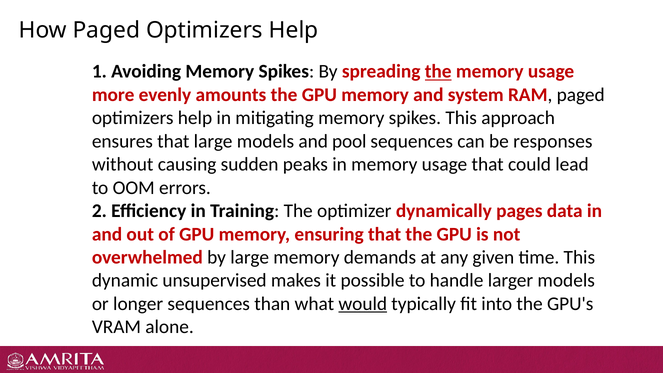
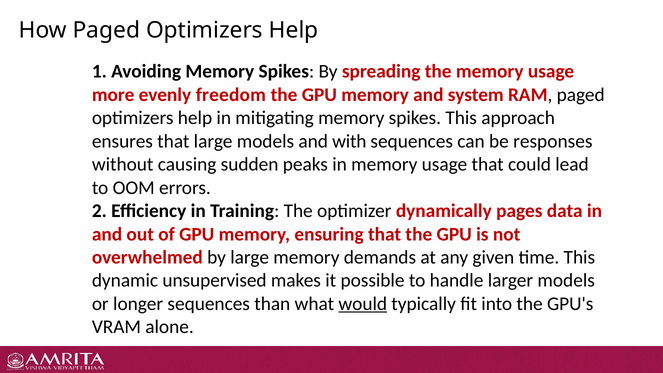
the underline: present -> none (438, 72)
amounts: amounts -> freedom (231, 95)
pool: pool -> with (349, 141)
